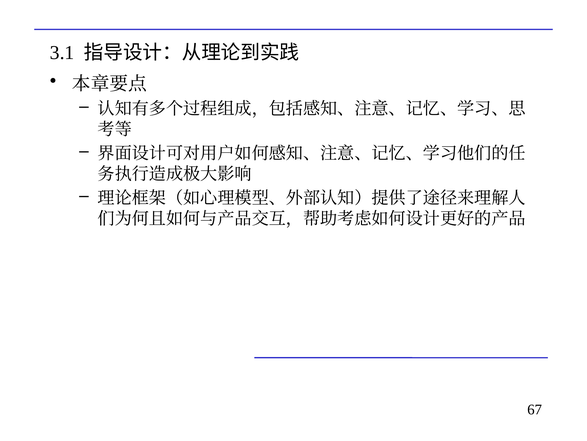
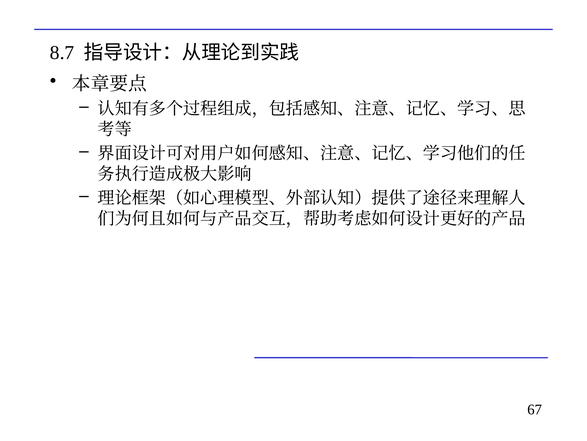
3.1: 3.1 -> 8.7 (62, 53)
